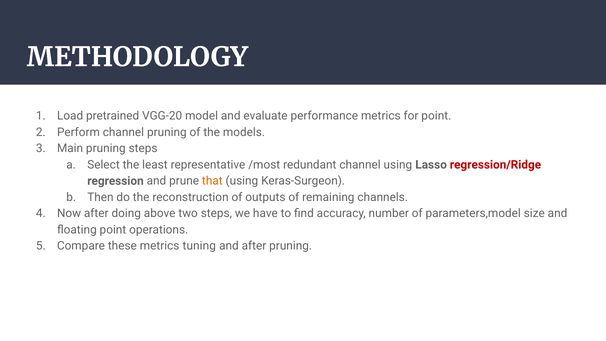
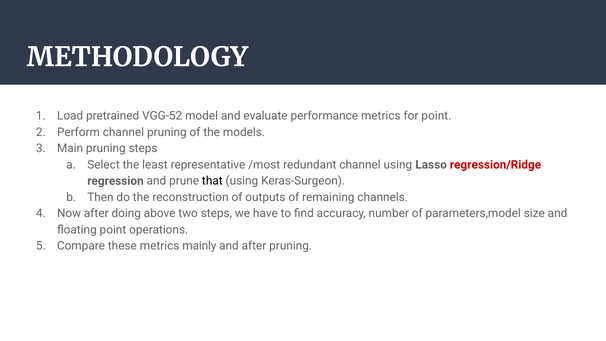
VGG-20: VGG-20 -> VGG-52 (162, 116)
that colour: orange -> black (212, 181)
tuning: tuning -> mainly (199, 246)
